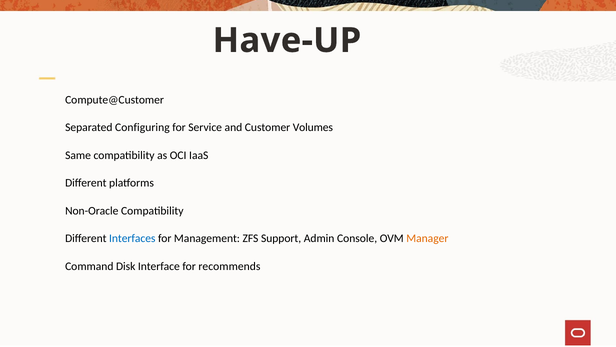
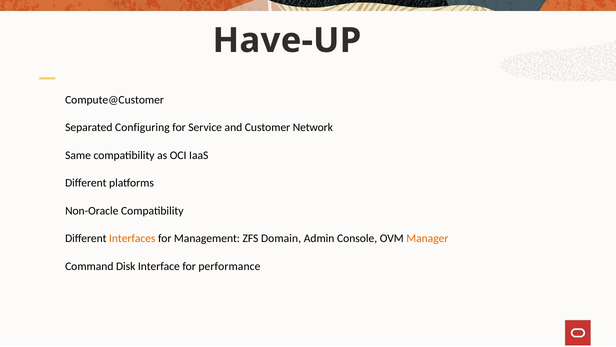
Volumes: Volumes -> Network (313, 127)
Interfaces colour: blue -> orange (132, 238)
Support: Support -> Domain (281, 238)
recommends: recommends -> performance (229, 266)
